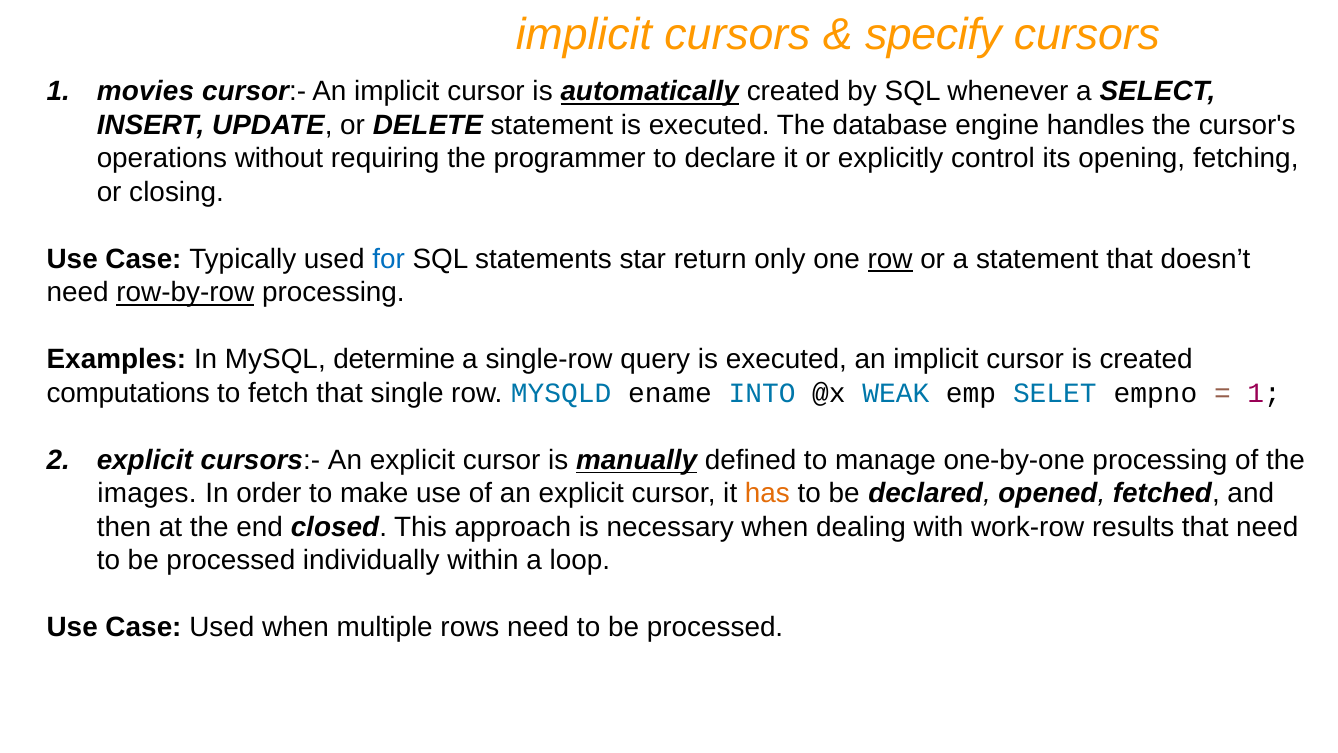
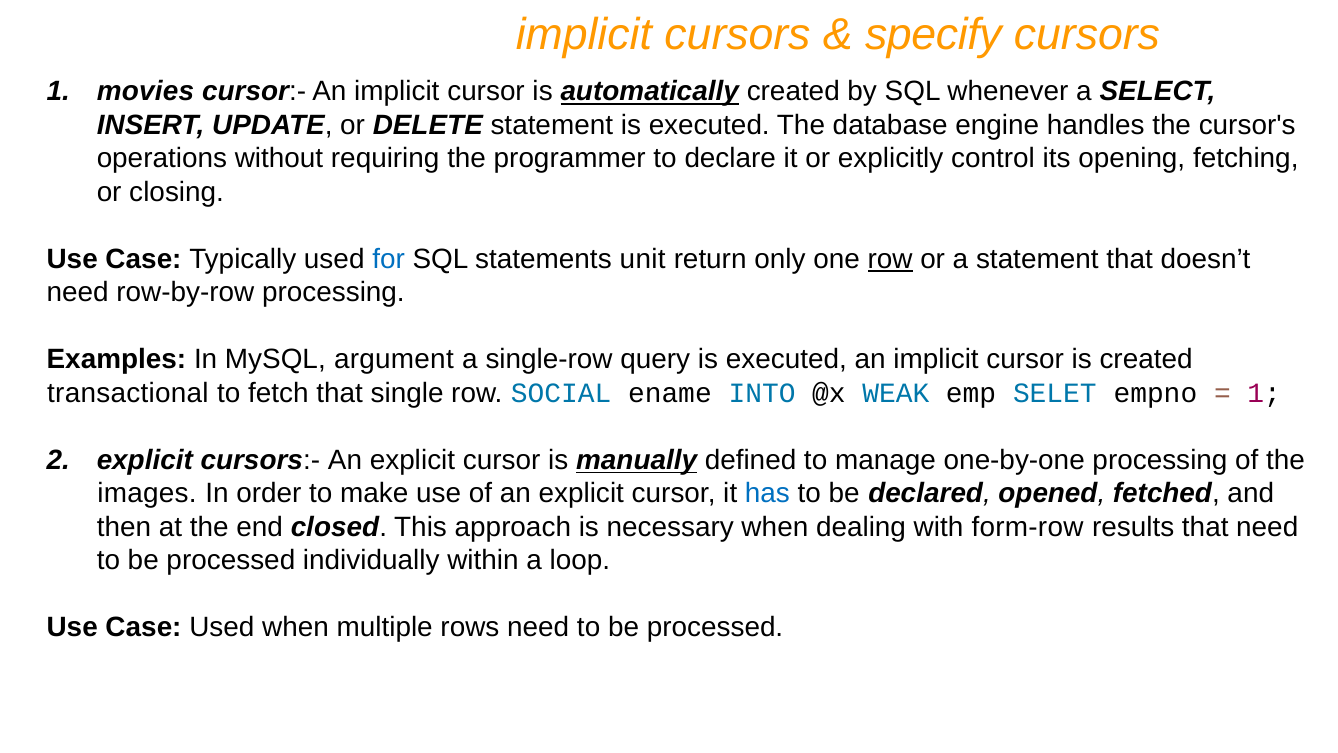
star: star -> unit (643, 259)
row-by-row underline: present -> none (185, 293)
determine: determine -> argument (394, 359)
computations: computations -> transactional (128, 393)
MYSQLD: MYSQLD -> SOCIAL (561, 393)
has colour: orange -> blue (767, 493)
work-row: work-row -> form-row (1027, 527)
